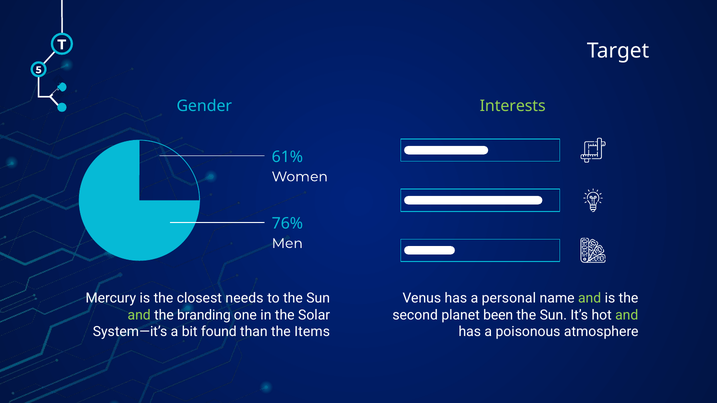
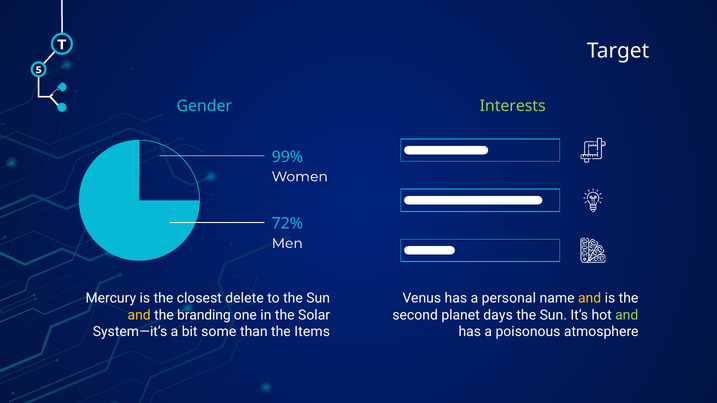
61%: 61% -> 99% (287, 157)
76%: 76% -> 72% (287, 224)
needs: needs -> delete (245, 299)
and colour: light green -> yellow (590, 299)
and colour: light green -> yellow (139, 315)
been: been -> days (498, 315)
found: found -> some (219, 332)
